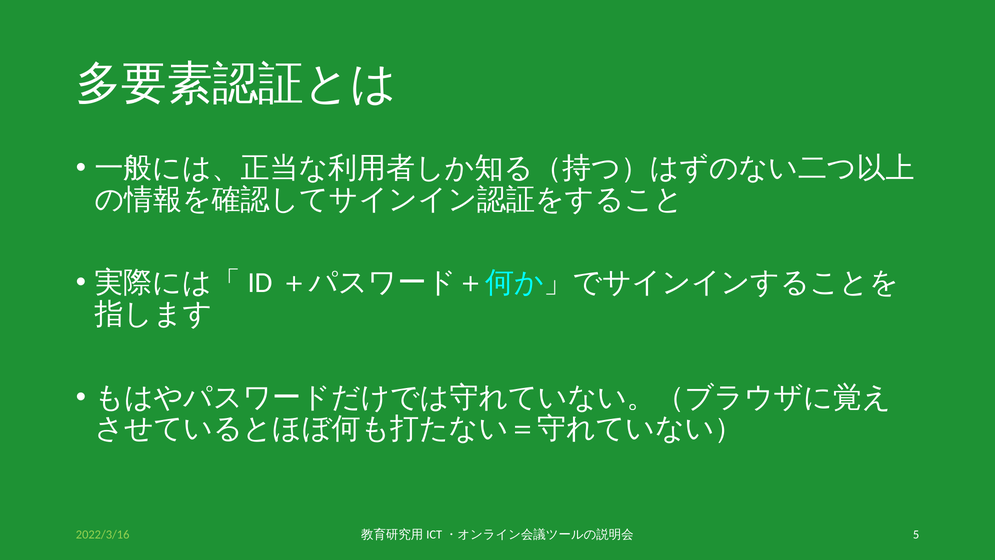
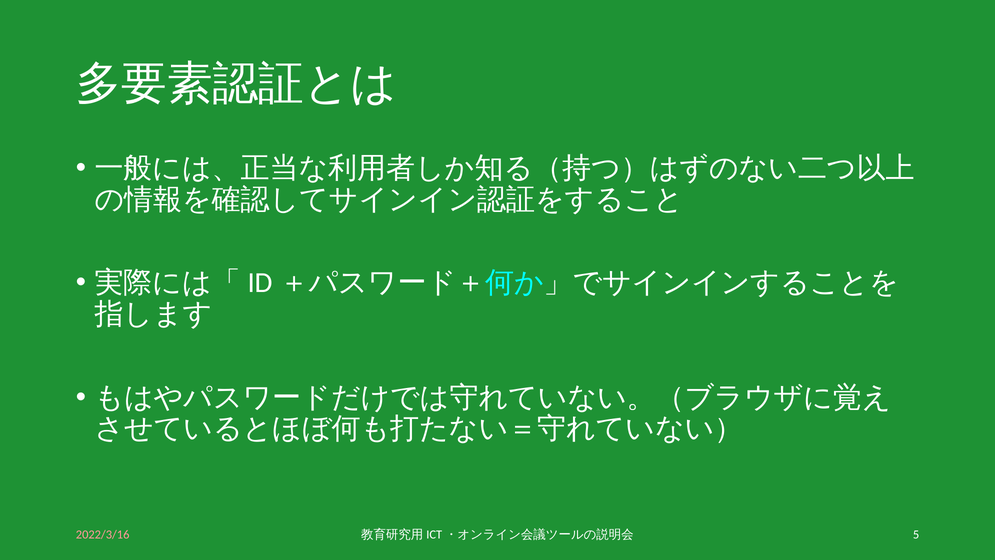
2022/3/16 colour: light green -> pink (103, 534)
